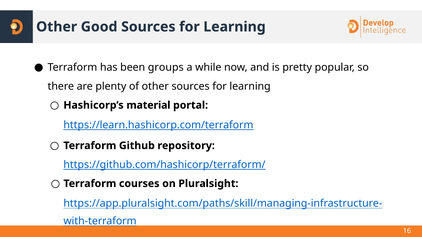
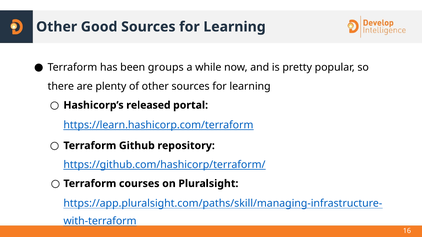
material: material -> released (148, 105)
